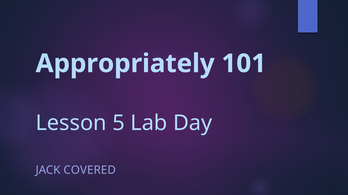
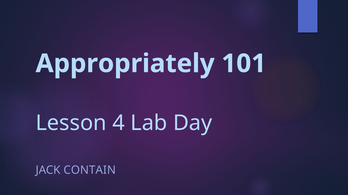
5: 5 -> 4 (119, 124)
COVERED: COVERED -> CONTAIN (90, 171)
